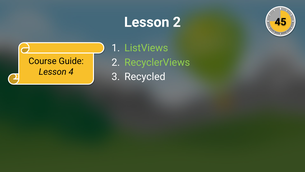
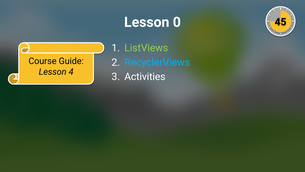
Lesson 2: 2 -> 0 (177, 22)
RecyclerViews colour: light green -> light blue (157, 62)
Recycled: Recycled -> Activities (145, 76)
